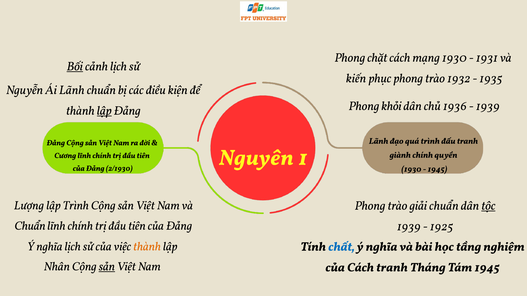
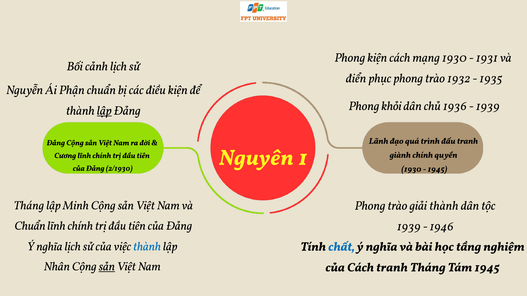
Phong chặt: chặt -> kiện (377, 58)
Bối underline: present -> none (75, 67)
kiến: kiến -> điển (356, 79)
Ái Lãnh: Lãnh -> Phận (72, 90)
Lượng: Lượng -> Tháng (29, 206)
lập Trình: Trình -> Minh (76, 206)
giải chuẩn: chuẩn -> thành (444, 206)
tộc underline: present -> none (488, 206)
1925: 1925 -> 1946 (442, 227)
thành colour: orange -> blue (147, 247)
